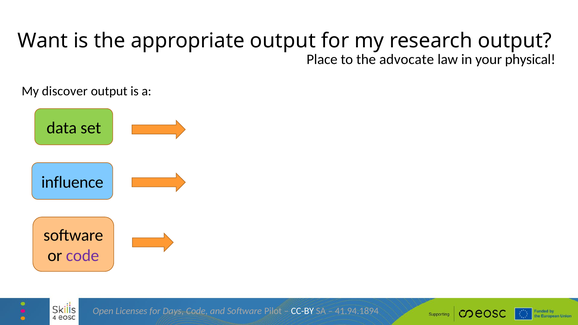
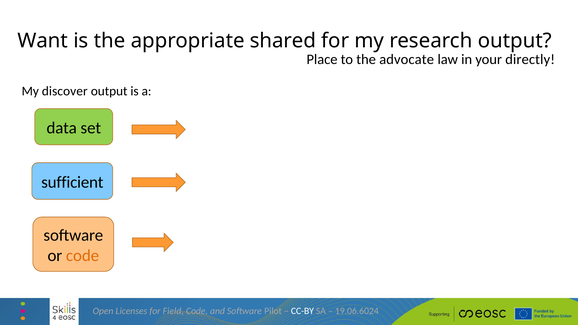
appropriate output: output -> shared (283, 41)
physical: physical -> directly (530, 59)
influence: influence -> sufficient (72, 182)
code colour: purple -> orange (83, 256)
Days: Days -> Field (173, 311)
41.94.1894: 41.94.1894 -> 19.06.6024 (357, 311)
